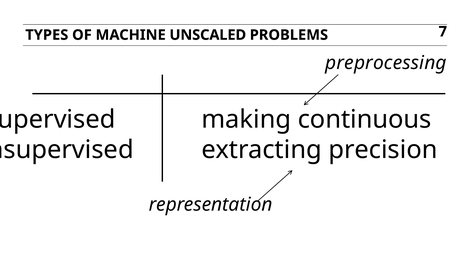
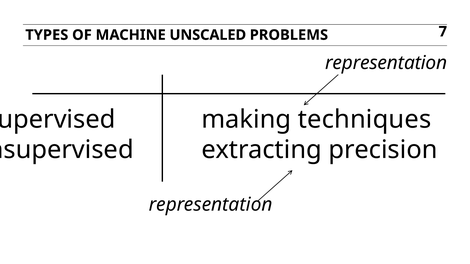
preprocessing: preprocessing -> representation (386, 63)
continuous: continuous -> techniques (365, 119)
